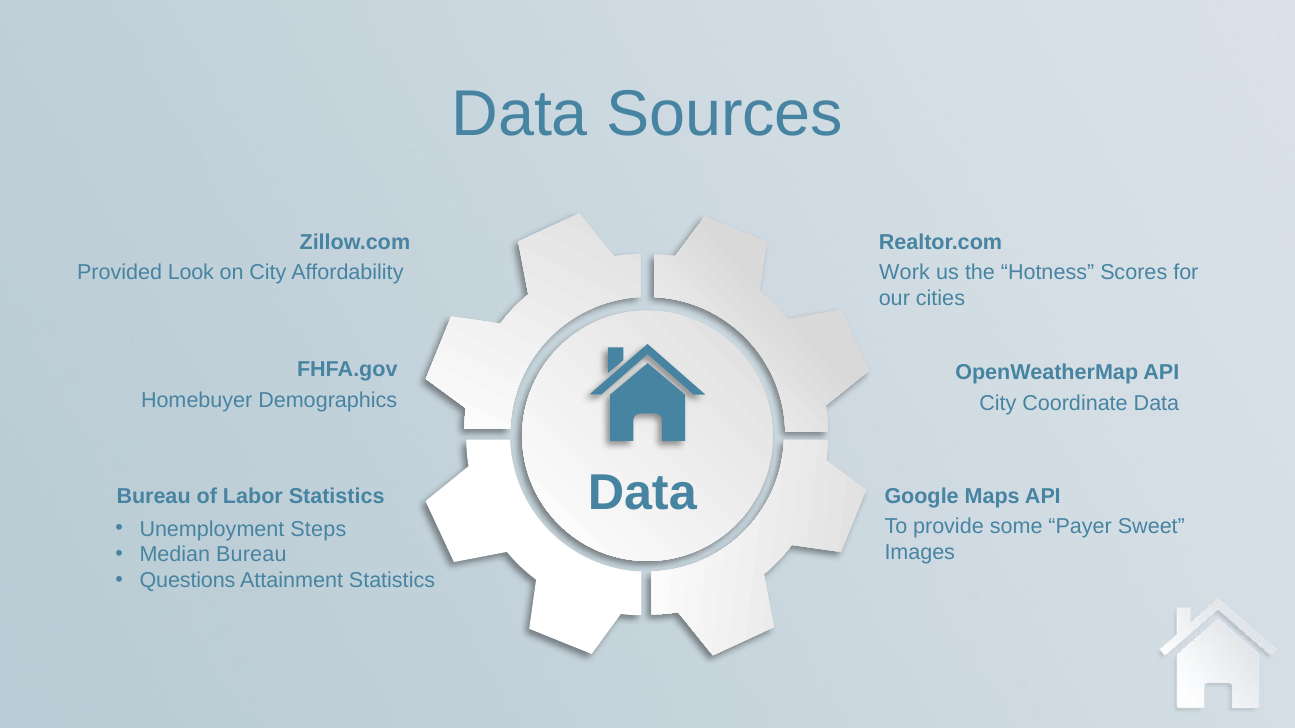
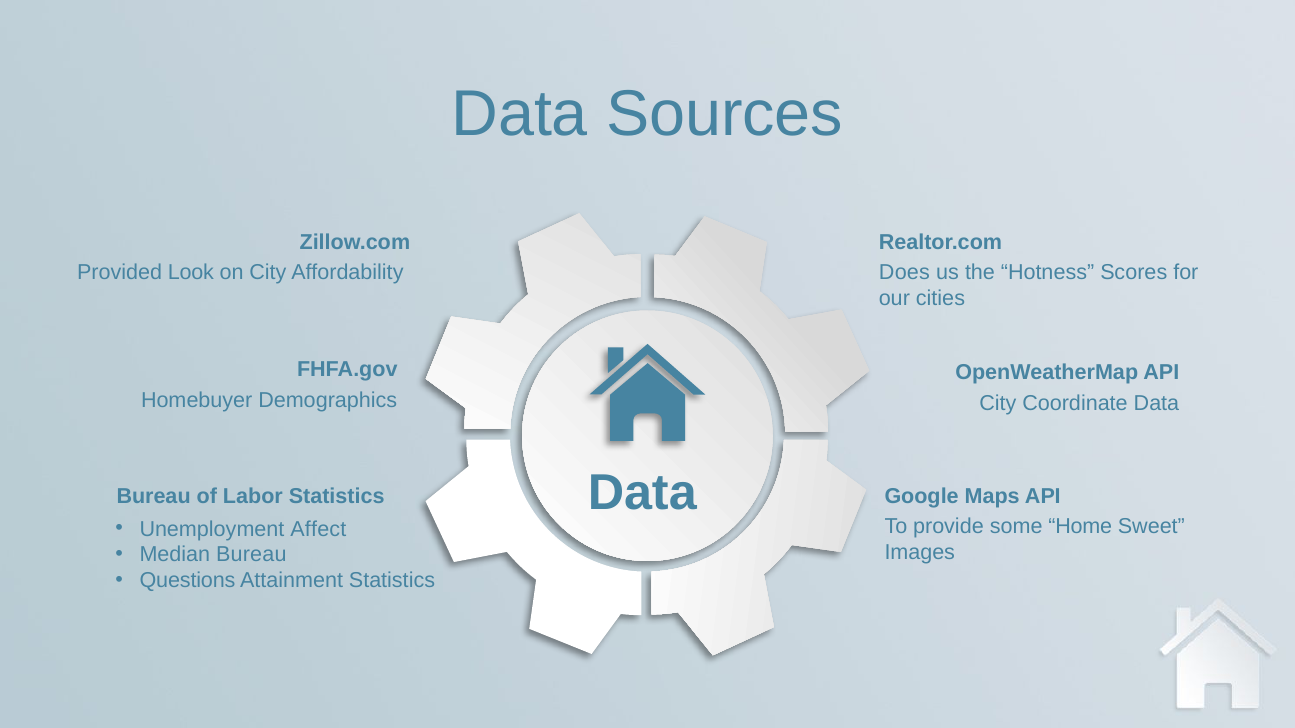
Work: Work -> Does (904, 273)
Payer: Payer -> Home (1080, 526)
Steps: Steps -> Affect (318, 529)
